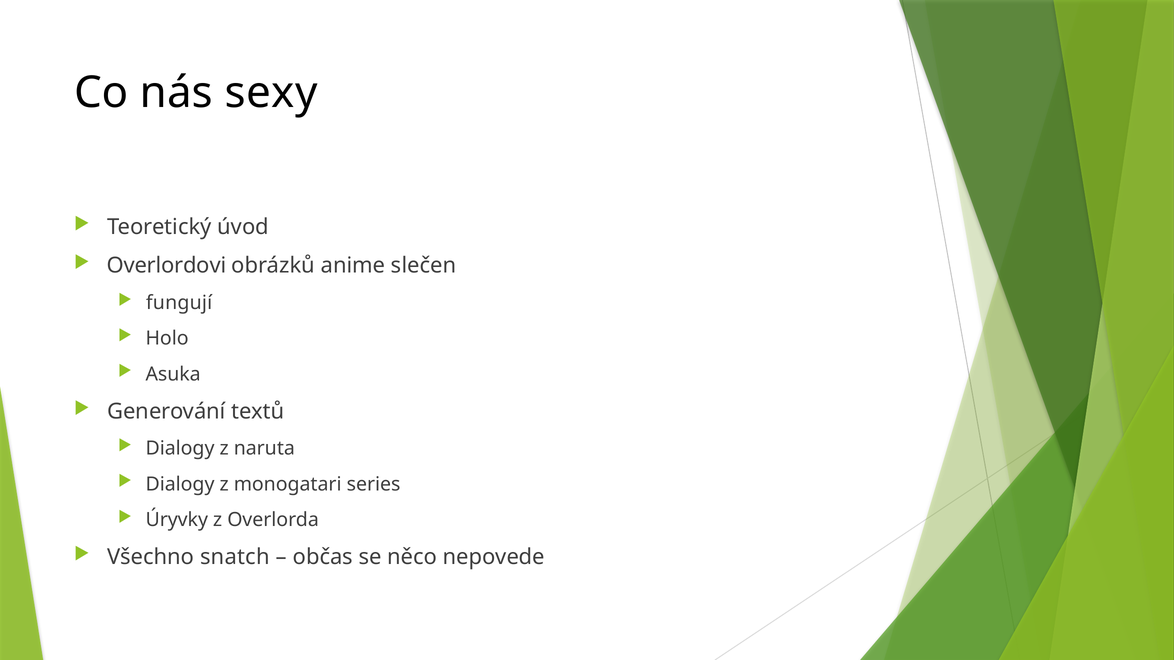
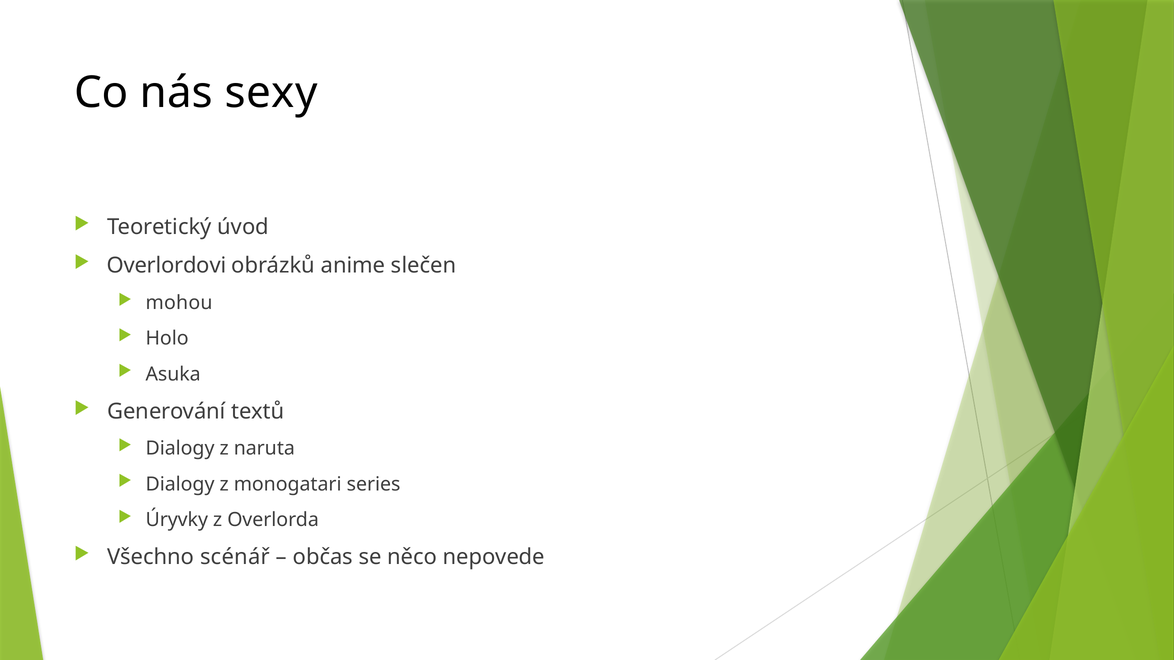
fungují: fungují -> mohou (179, 303)
snatch: snatch -> scénář (235, 557)
